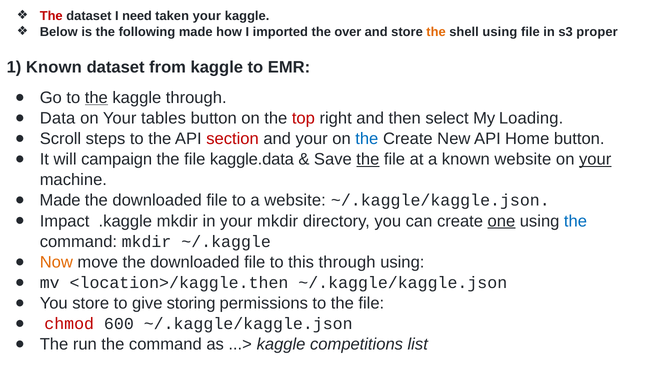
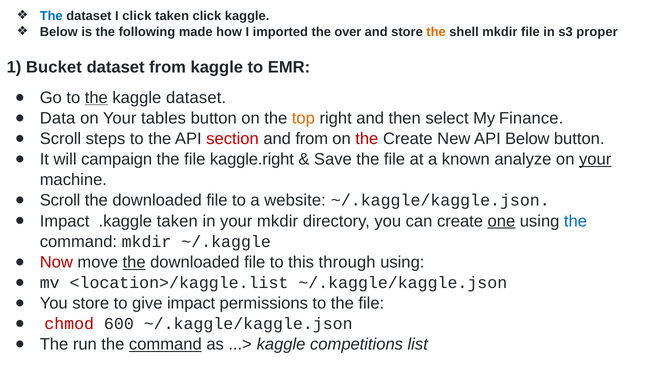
The colour: red -> blue (51, 16)
I need: need -> click (137, 16)
taken your: your -> click (207, 16)
shell using: using -> mkdir (500, 32)
1 Known: Known -> Bucket (54, 67)
kaggle through: through -> dataset (196, 98)
top colour: red -> orange (303, 118)
Loading: Loading -> Finance (531, 118)
and your: your -> from (312, 139)
the colour: blue -> red (367, 139)
API Home: Home -> Below (527, 139)
kaggle.data: kaggle.data -> kaggle.right (252, 159)
the underline: present -> none (368, 159)
known website: website -> analyze (523, 159)
Made: Made -> Scroll (60, 200)
.kaggle mkdir: mkdir -> taken (177, 221)
Now colour: orange -> red (56, 262)
the underline: none -> present (134, 262)
<location>/kaggle.then: <location>/kaggle.then -> <location>/kaggle.list (179, 283)
give storing: storing -> impact (191, 303)
command underline: none -> present (165, 344)
